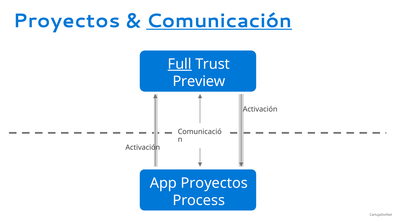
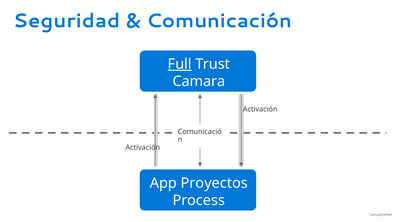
Proyectos: Proyectos -> Seguridad (67, 21)
Comunicación underline: present -> none (219, 21)
Preview: Preview -> Camara (199, 81)
